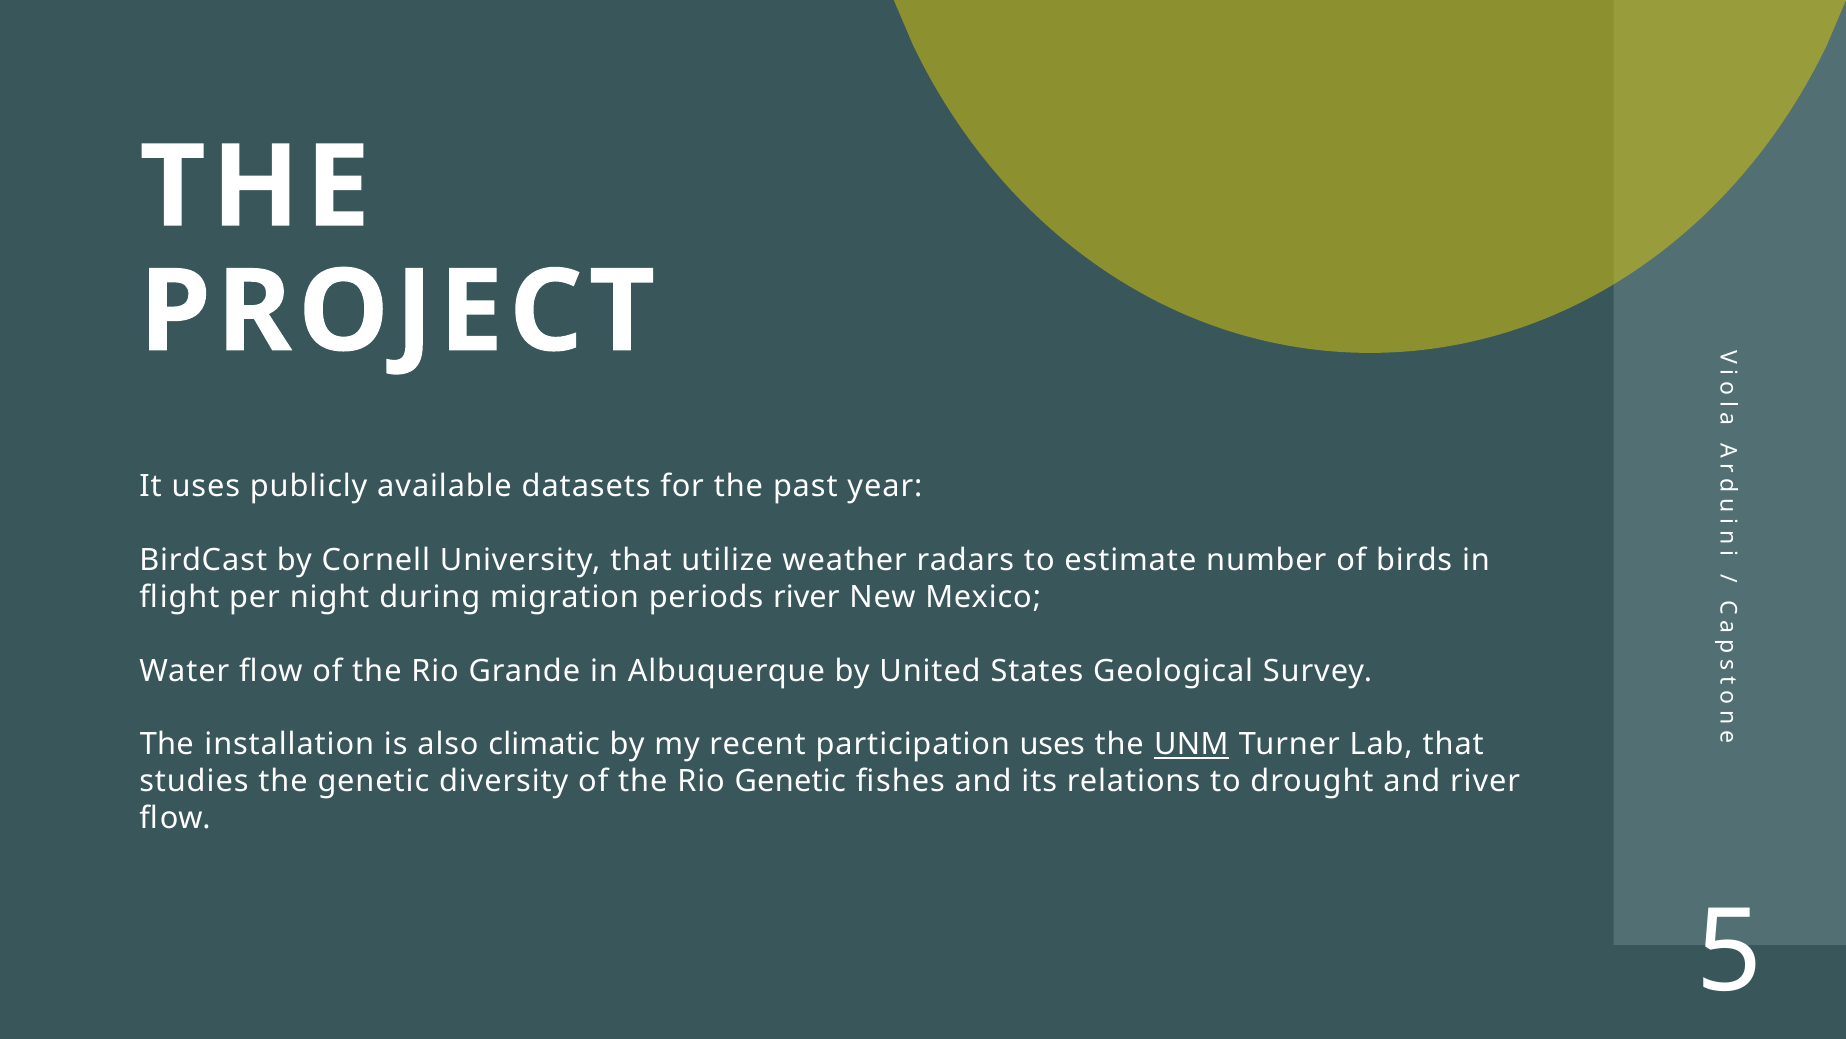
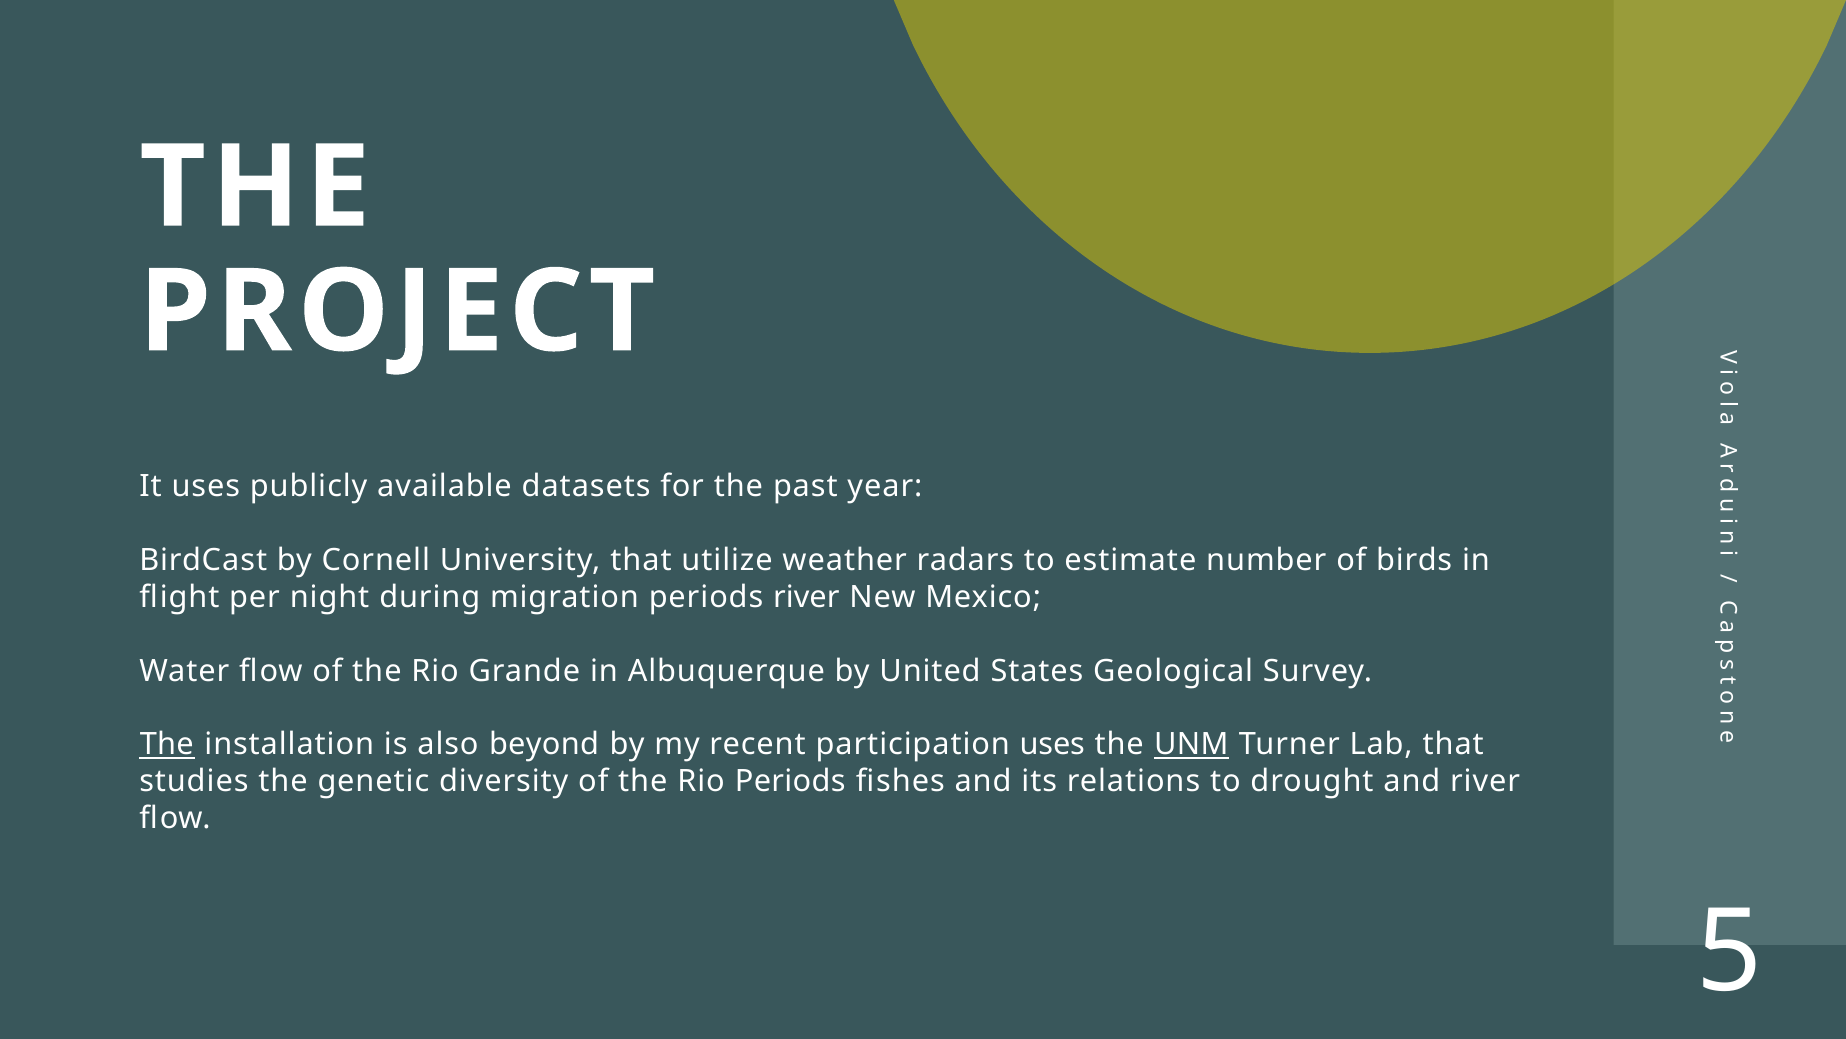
The underline: none -> present (167, 744)
climatic: climatic -> beyond (544, 744)
Rio Genetic: Genetic -> Periods (790, 781)
